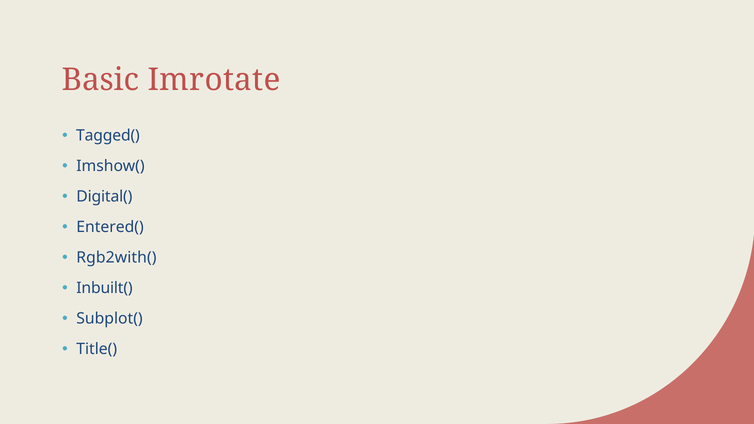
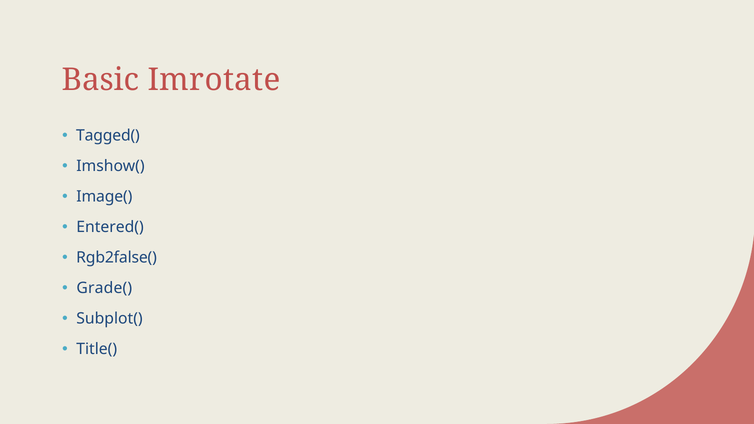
Digital(: Digital( -> Image( (104, 197)
Rgb2with(: Rgb2with( -> Rgb2false( (117, 258)
Inbuilt(: Inbuilt( -> Grade( (104, 288)
